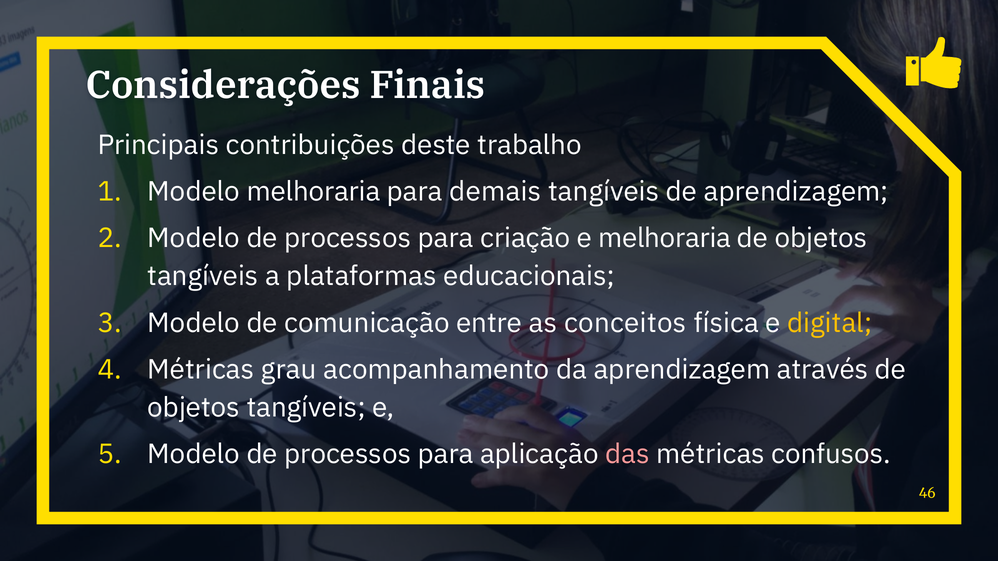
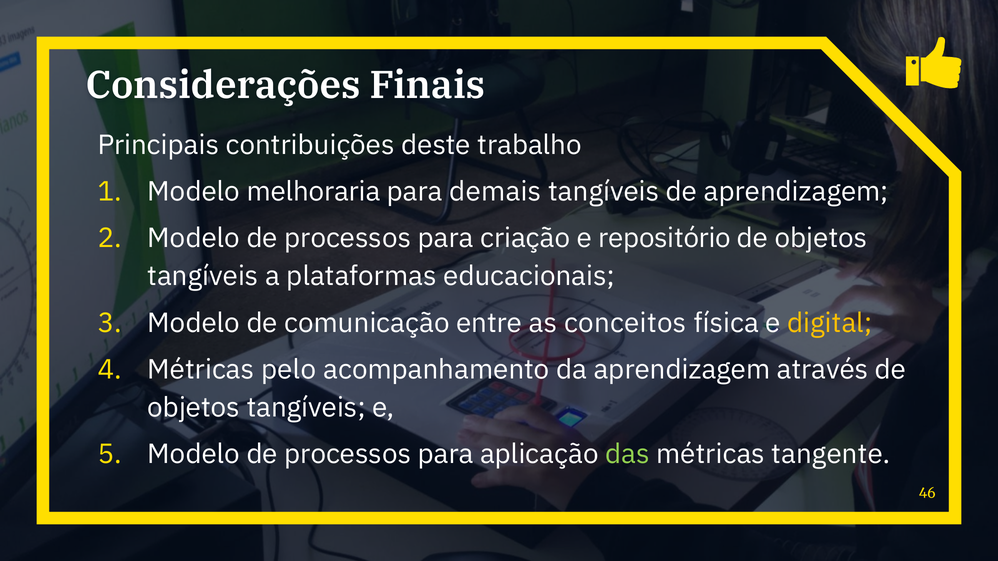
e melhoraria: melhoraria -> repositório (665, 238)
grau: grau -> pelo (289, 370)
das colour: pink -> light green (627, 455)
confusos: confusos -> tangente (831, 455)
